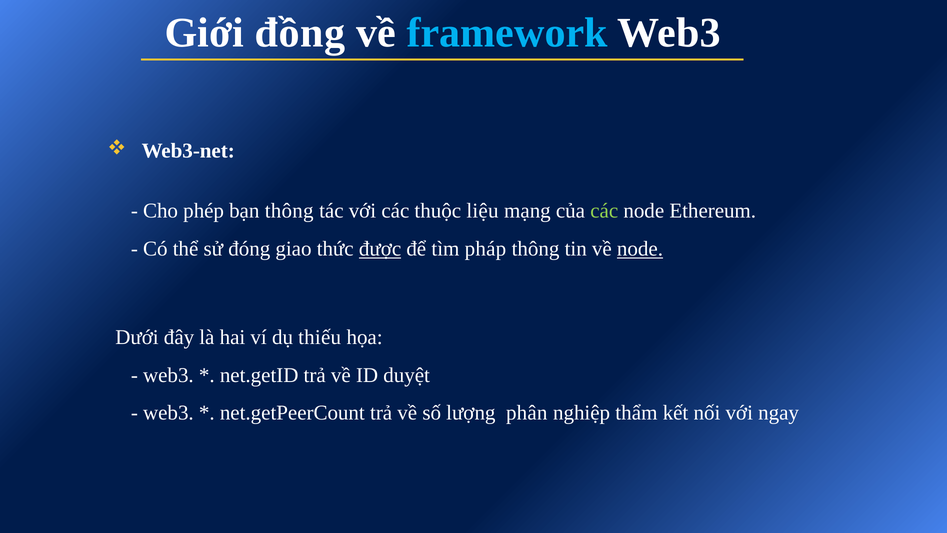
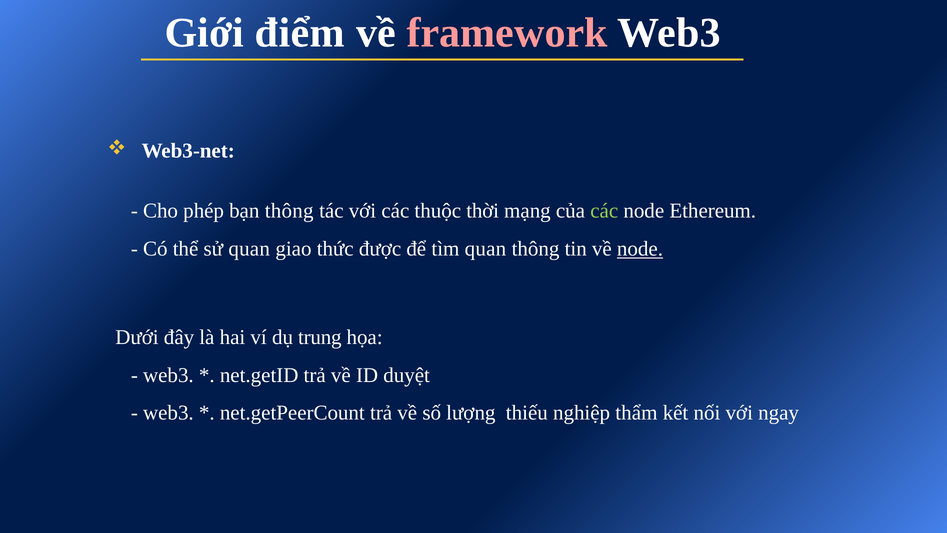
đồng: đồng -> điểm (300, 33)
framework colour: light blue -> pink (507, 33)
liệu: liệu -> thời (483, 211)
sử đóng: đóng -> quan (249, 249)
được underline: present -> none (380, 249)
tìm pháp: pháp -> quan (485, 249)
thiếu: thiếu -> trung (320, 337)
phân: phân -> thiếu (527, 413)
